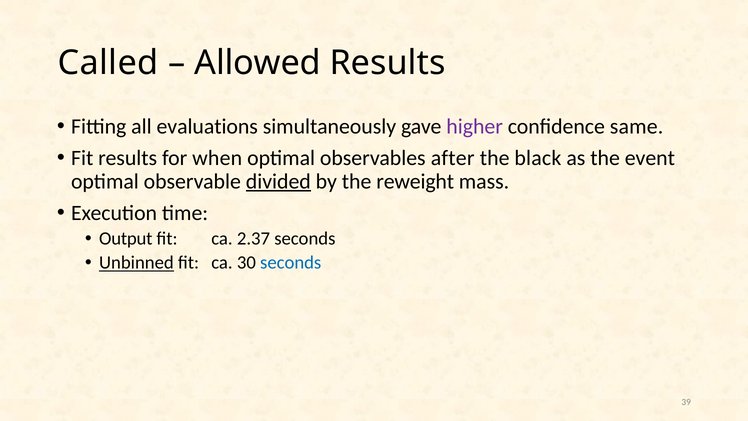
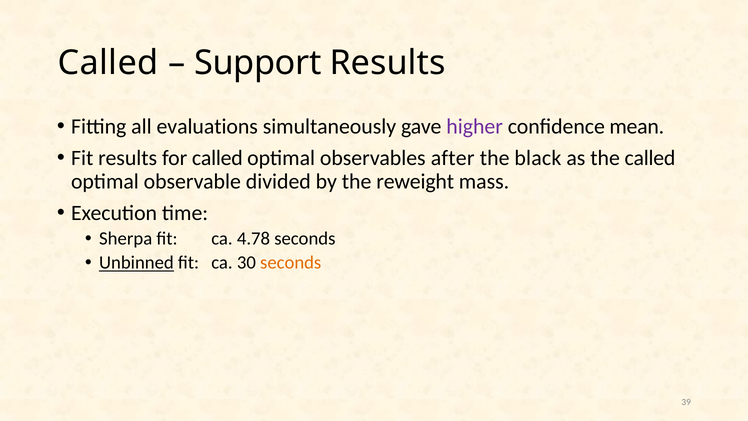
Allowed: Allowed -> Support (258, 63)
same: same -> mean (637, 126)
for when: when -> called (217, 158)
the event: event -> called (650, 158)
divided underline: present -> none (278, 181)
Output: Output -> Sherpa (126, 239)
2.37: 2.37 -> 4.78 (253, 239)
seconds colour: blue -> orange (291, 263)
